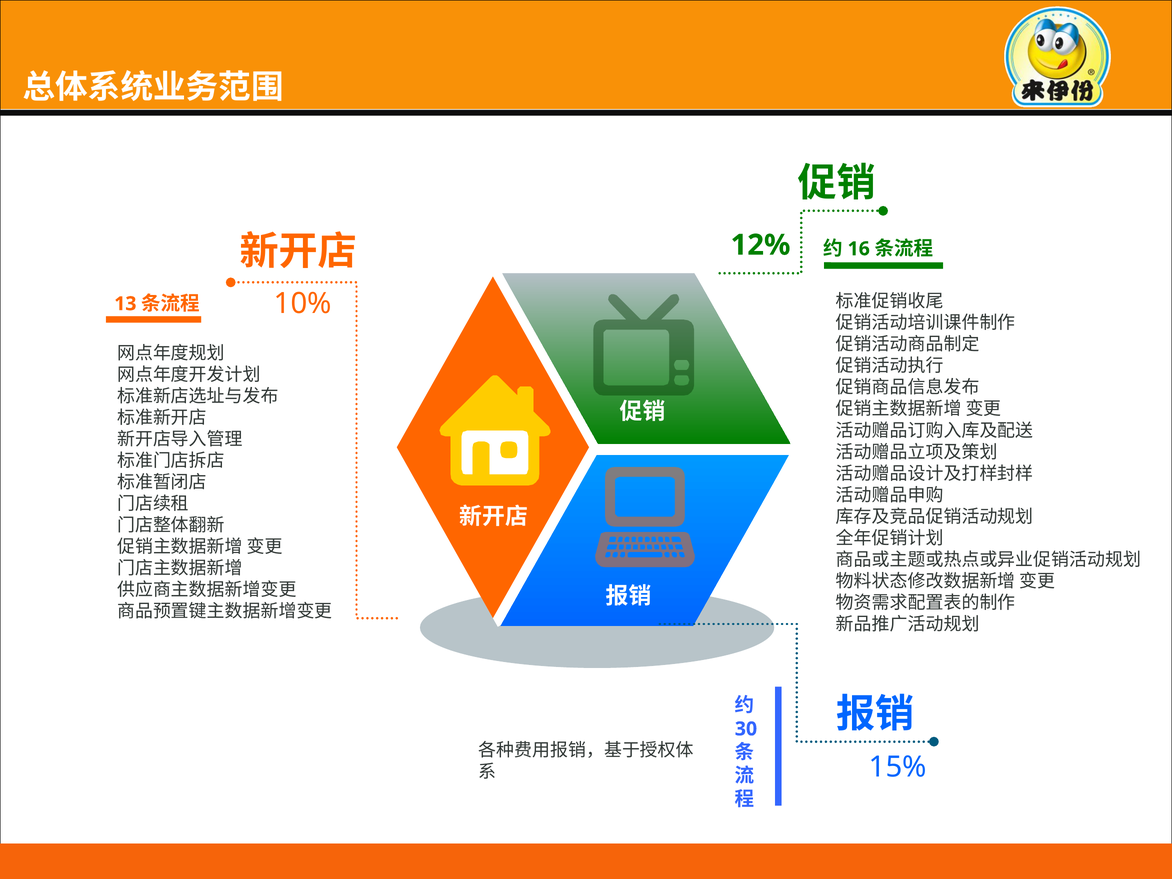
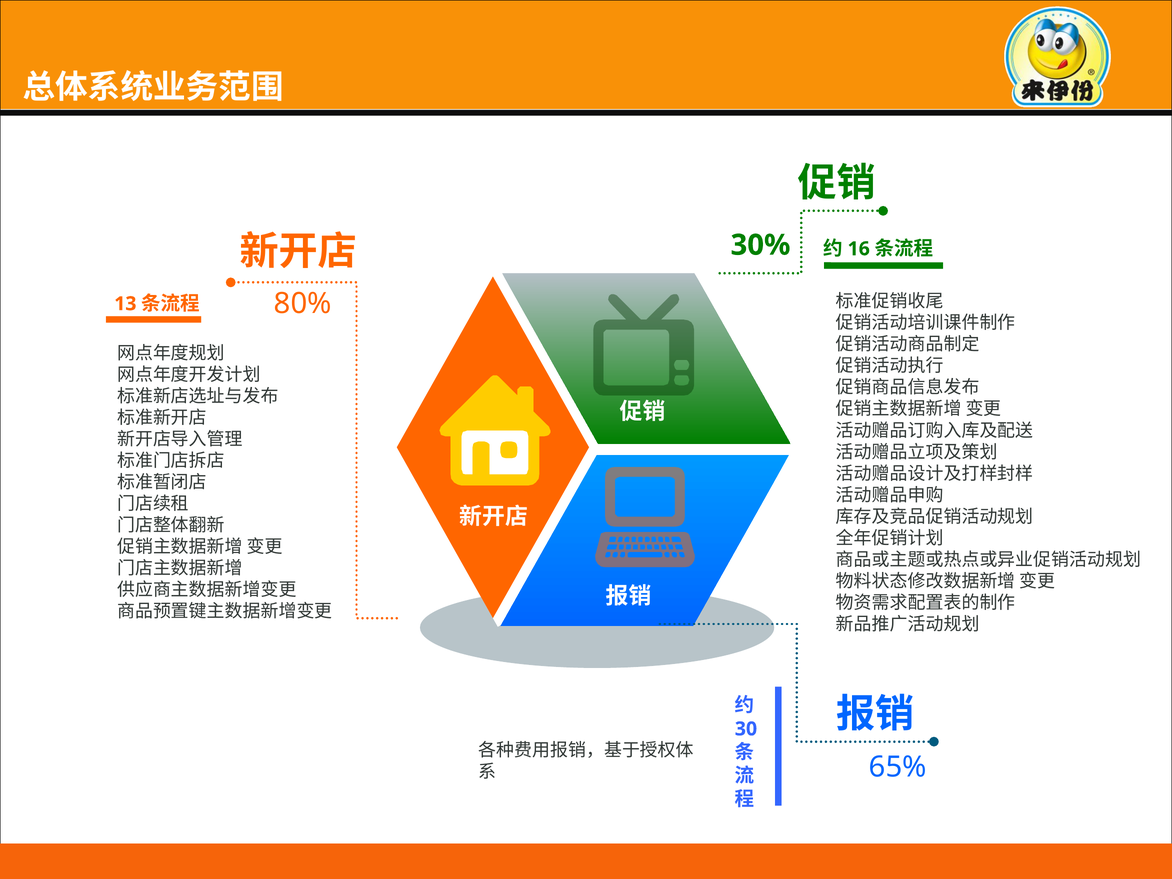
12%: 12% -> 30% (760, 245)
10%: 10% -> 80% (303, 304)
15%: 15% -> 65% (898, 767)
